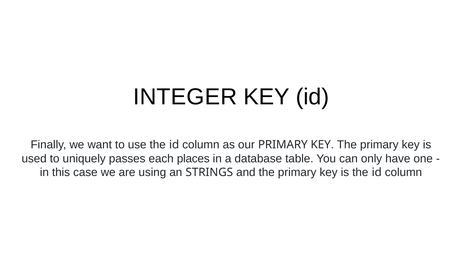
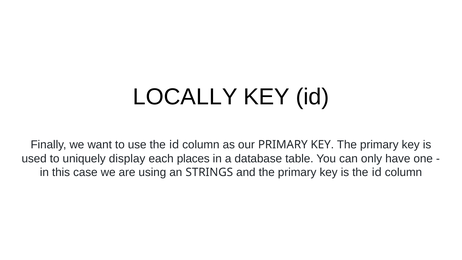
INTEGER: INTEGER -> LOCALLY (185, 97)
passes: passes -> display (127, 158)
